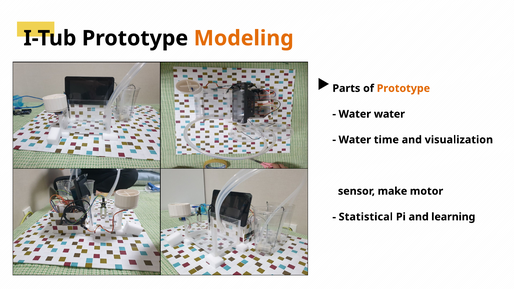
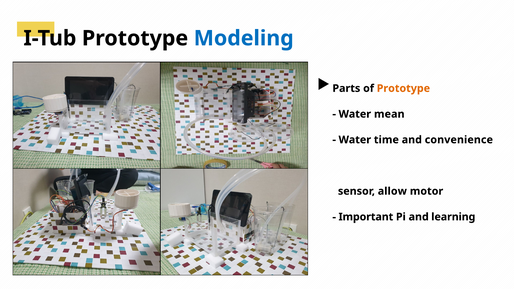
Modeling colour: orange -> blue (244, 38)
Water water: water -> mean (389, 114)
visualization: visualization -> convenience (459, 140)
make: make -> allow (392, 191)
Statistical: Statistical -> Important (366, 217)
